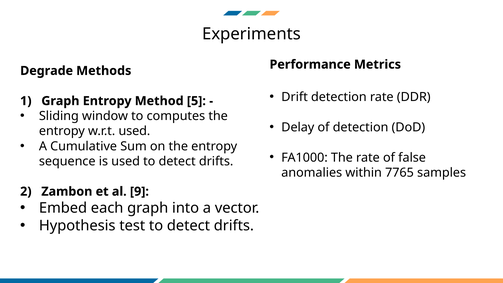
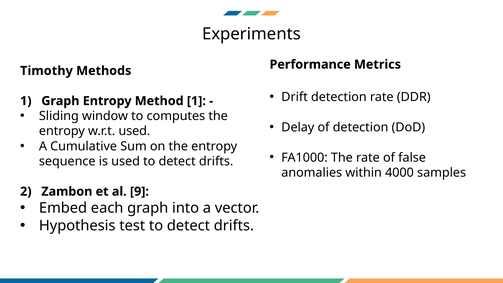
Degrade: Degrade -> Timothy (46, 71)
Method 5: 5 -> 1 (196, 101)
7765: 7765 -> 4000 (399, 173)
